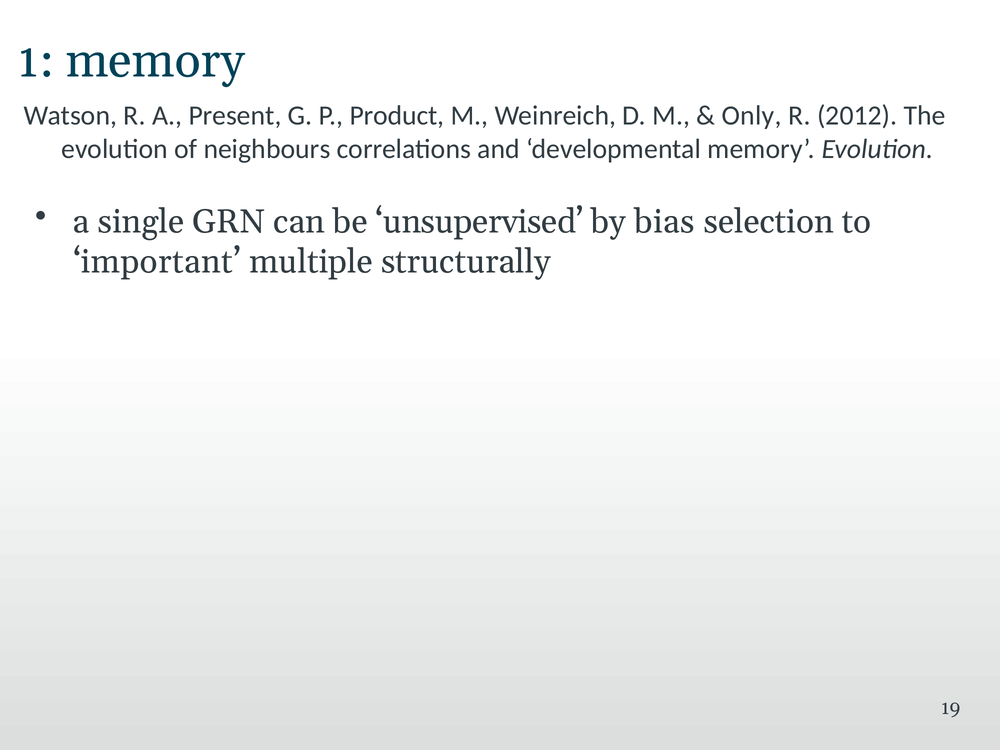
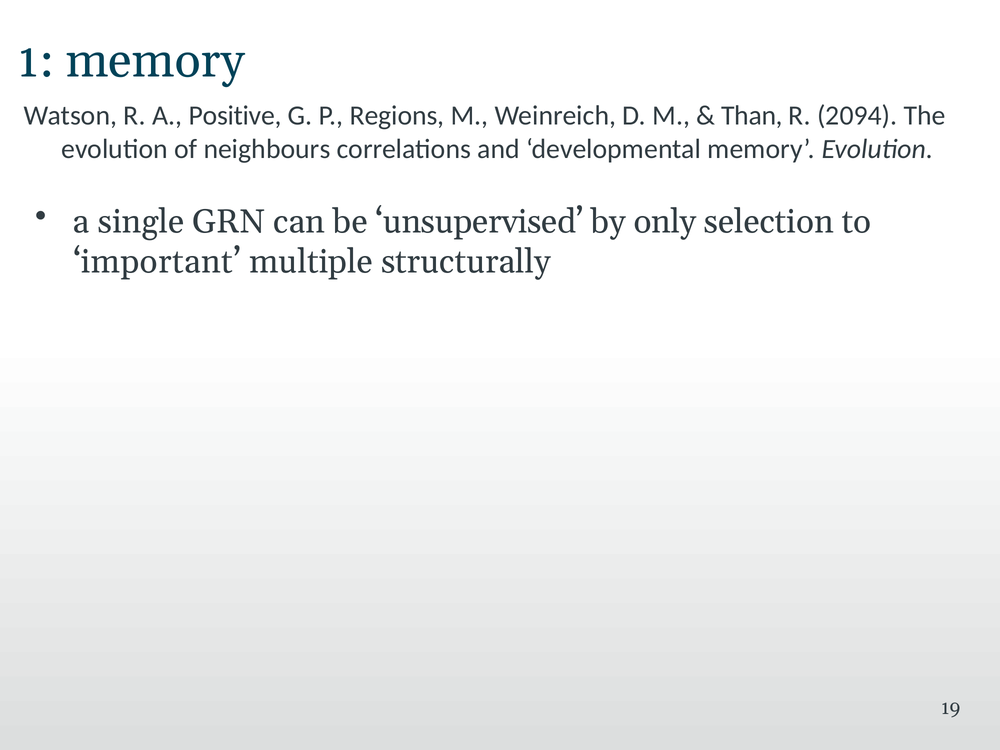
Present: Present -> Positive (235, 116)
Product: Product -> Regions (397, 116)
Only: Only -> Than (752, 116)
2012: 2012 -> 2094 (857, 116)
bias: bias -> only (665, 222)
